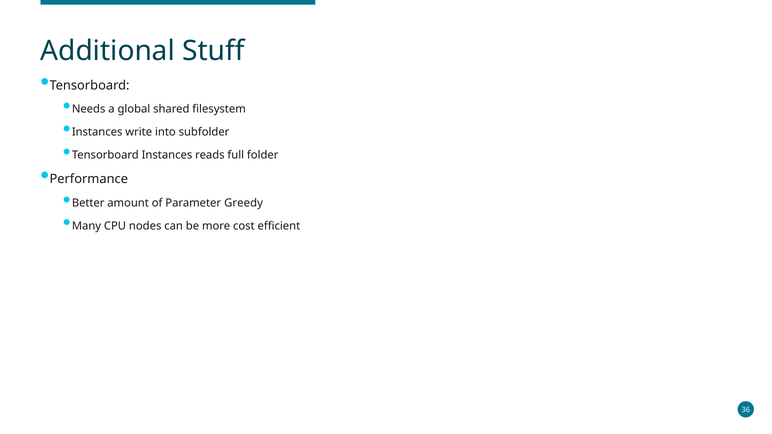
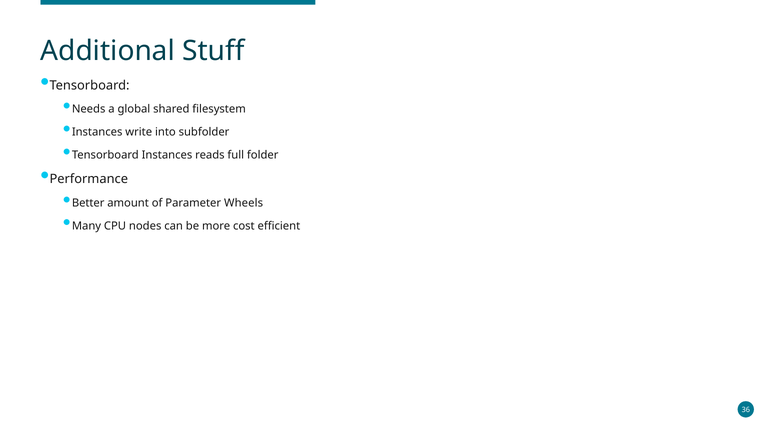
Greedy: Greedy -> Wheels (244, 203)
